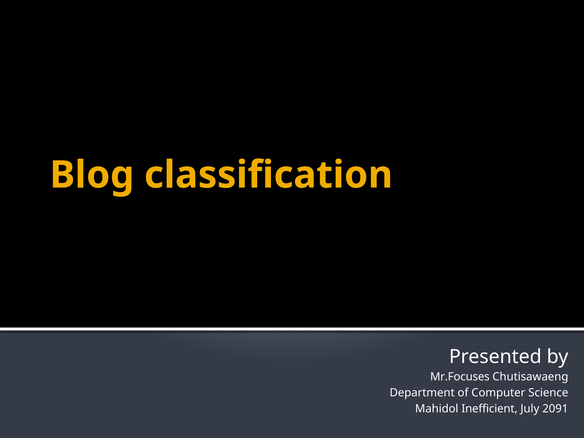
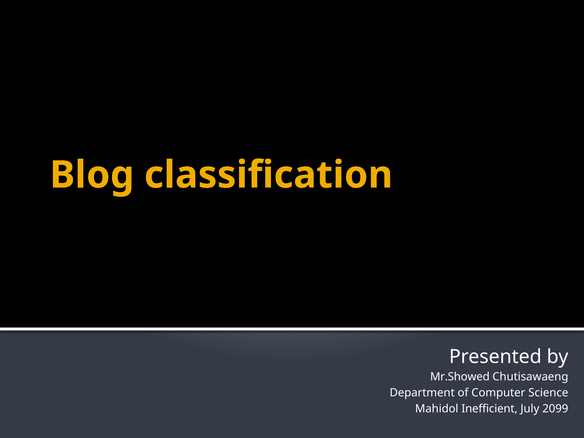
Mr.Focuses: Mr.Focuses -> Mr.Showed (460, 377)
2091: 2091 -> 2099 (555, 409)
